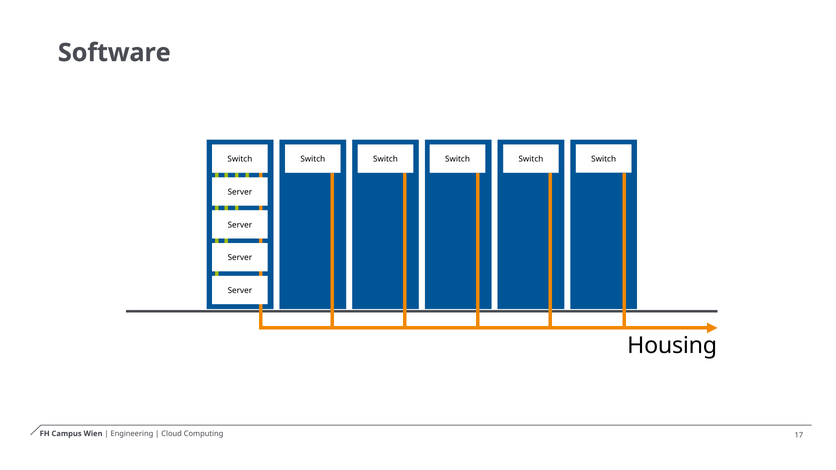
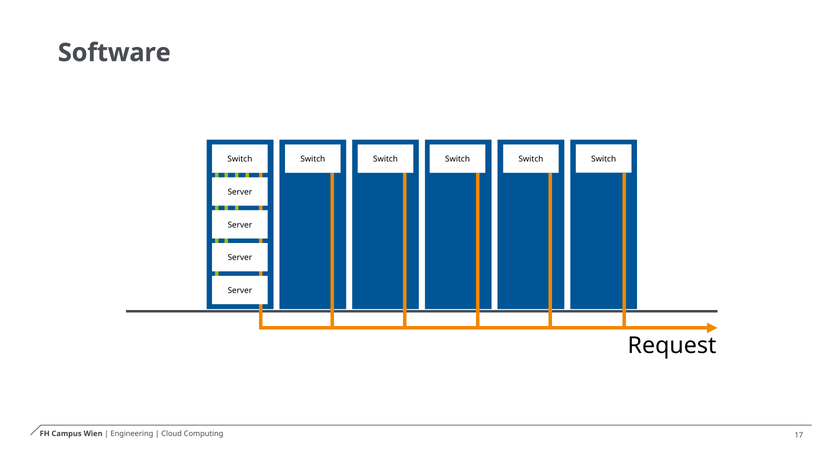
Housing: Housing -> Request (672, 346)
